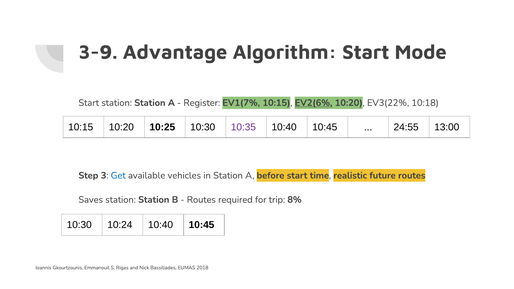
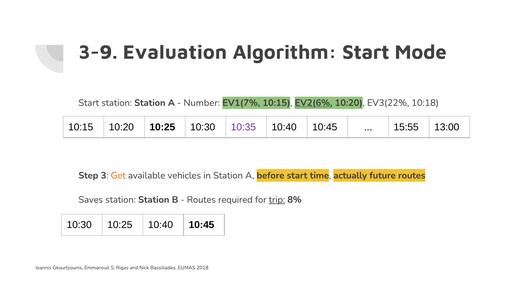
Advantage: Advantage -> Evaluation (175, 52)
Register: Register -> Number (202, 103)
24:55: 24:55 -> 15:55 (406, 127)
Get colour: blue -> orange (118, 176)
realistic: realistic -> actually (350, 176)
trip underline: none -> present (277, 200)
10:30 10:24: 10:24 -> 10:25 (120, 225)
